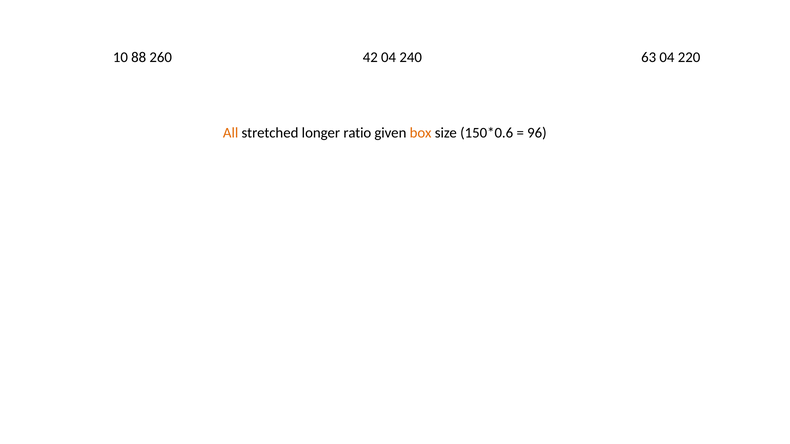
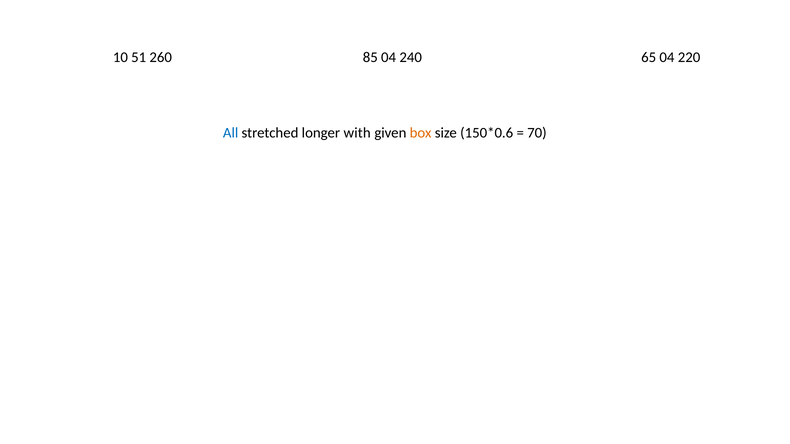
88: 88 -> 51 (139, 58)
42: 42 -> 85 (370, 58)
63: 63 -> 65 (649, 58)
All colour: orange -> blue (231, 133)
ratio: ratio -> with (357, 133)
96: 96 -> 70 (537, 133)
